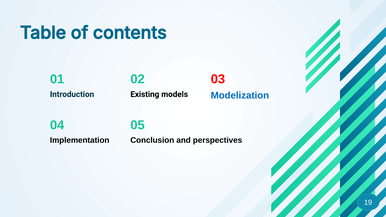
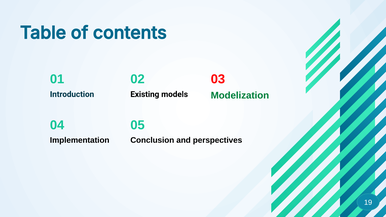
Modelization colour: blue -> green (240, 95)
